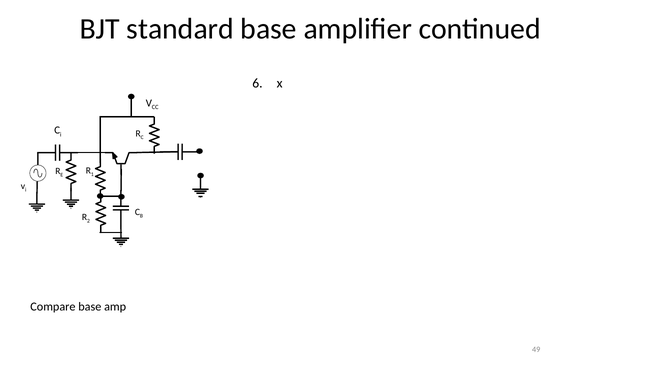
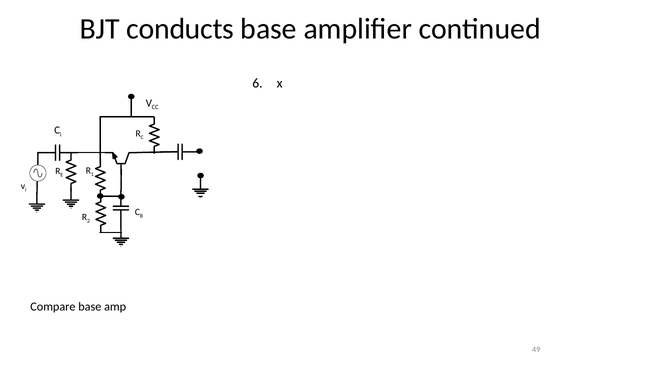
standard: standard -> conducts (180, 29)
